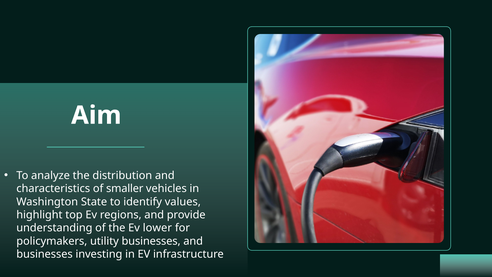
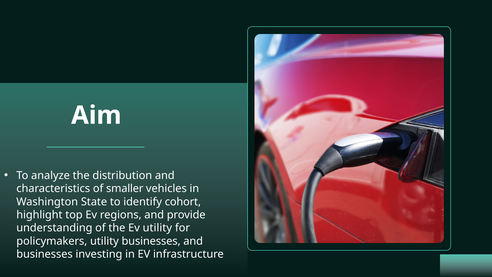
values: values -> cohort (183, 202)
Ev lower: lower -> utility (157, 228)
